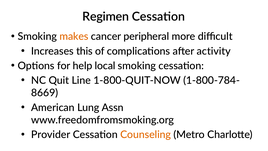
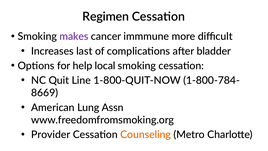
makes colour: orange -> purple (74, 36)
peripheral: peripheral -> immmune (146, 36)
this: this -> last (84, 51)
activity: activity -> bladder (214, 51)
